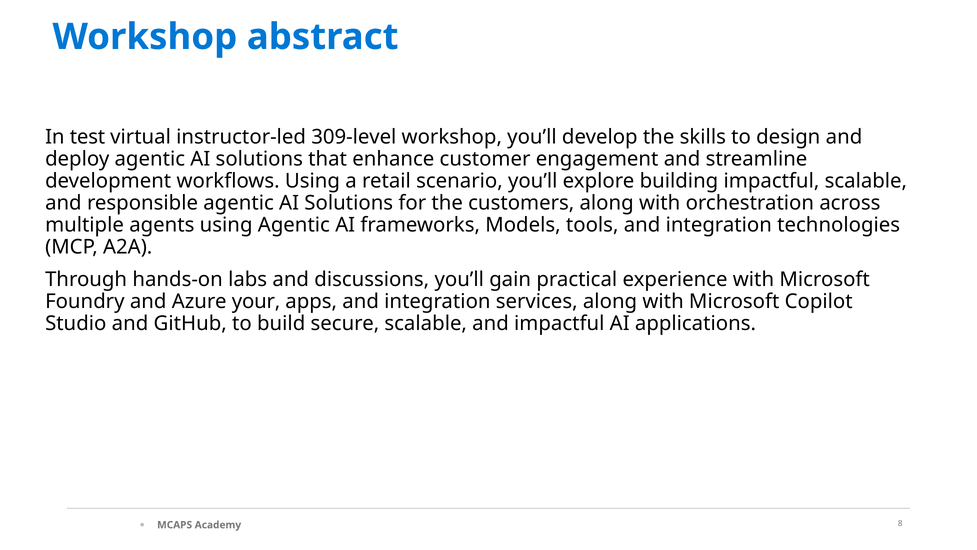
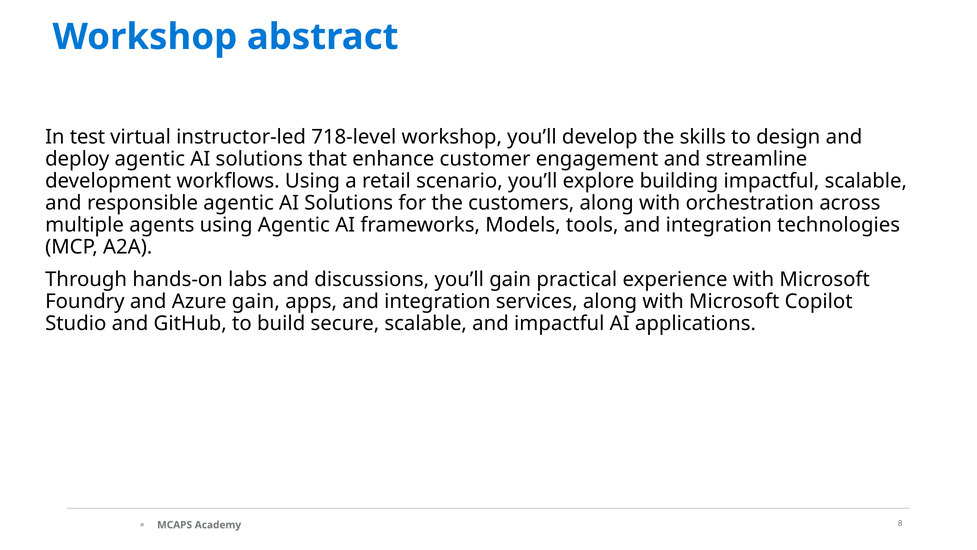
309-level: 309-level -> 718-level (354, 137)
Azure your: your -> gain (256, 301)
